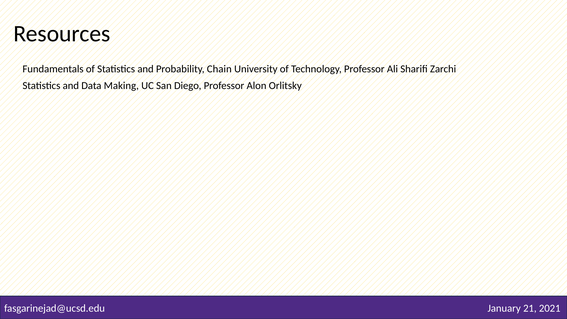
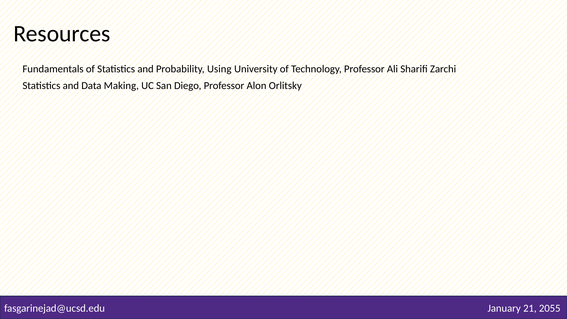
Chain: Chain -> Using (219, 69)
2021: 2021 -> 2055 (550, 308)
